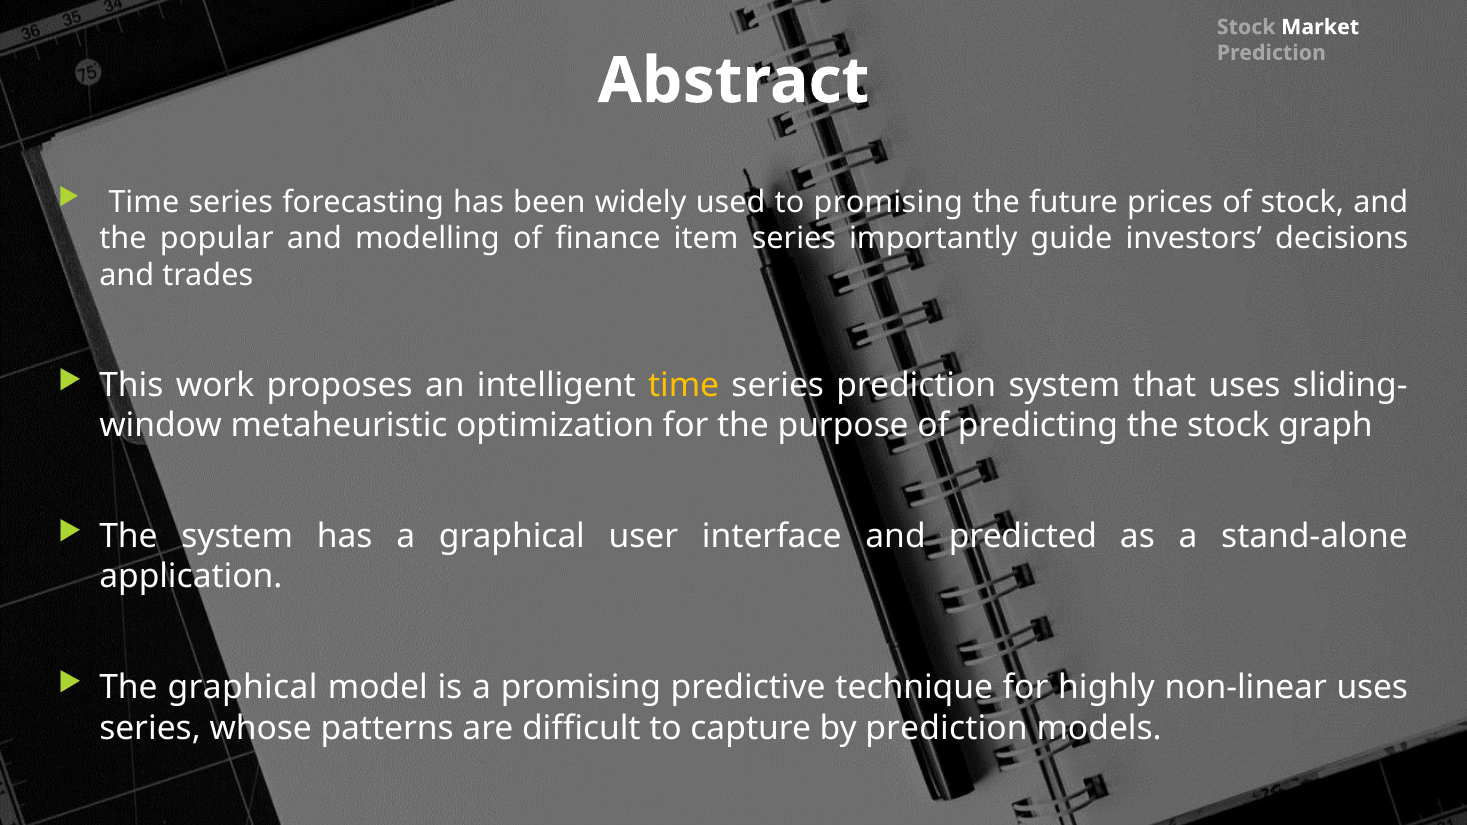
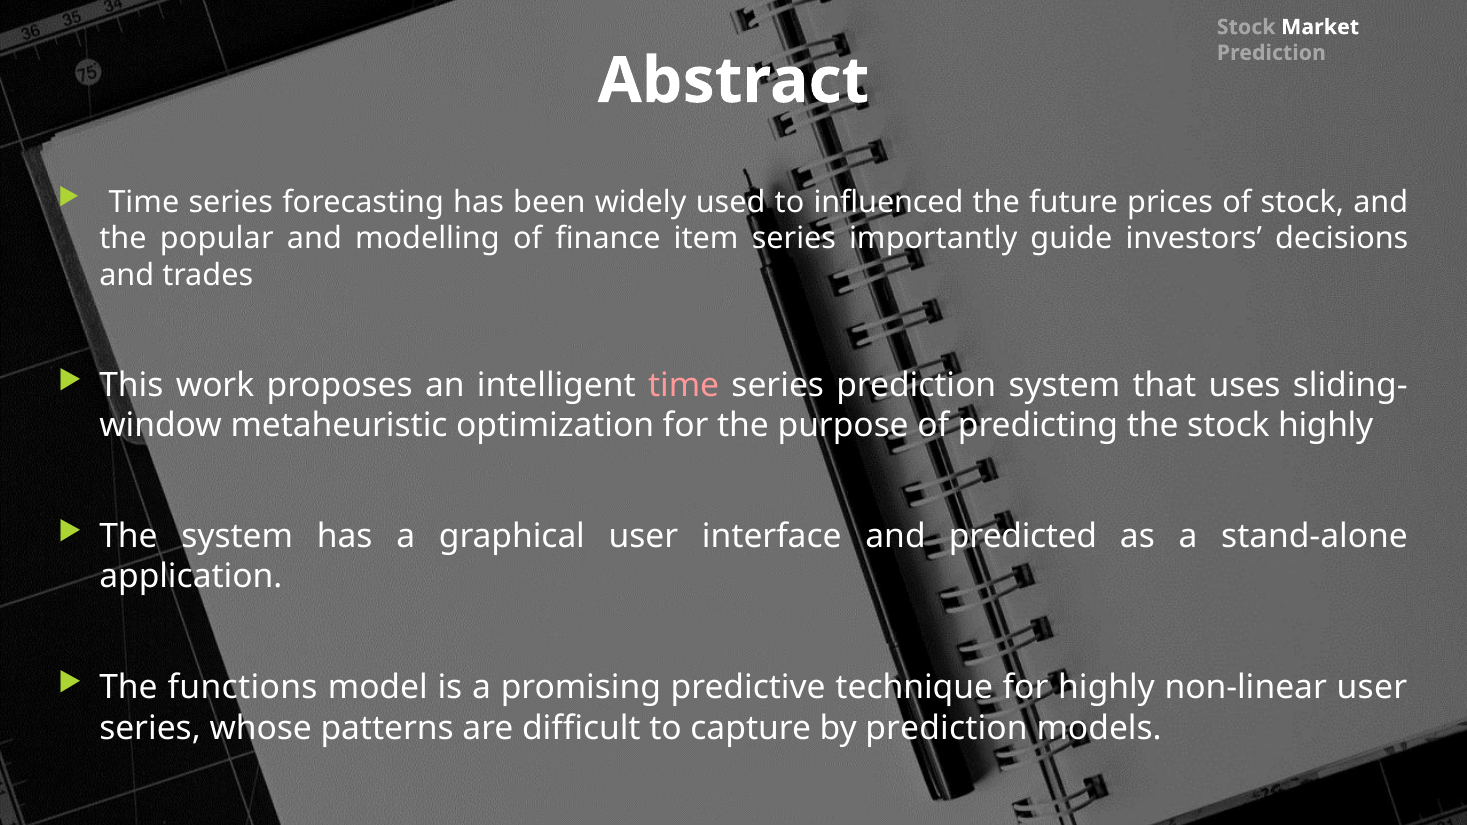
to promising: promising -> influenced (888, 202)
time colour: yellow -> pink (684, 385)
stock graph: graph -> highly (1326, 425)
The graphical: graphical -> functions (243, 688)
non-linear uses: uses -> user (1372, 688)
